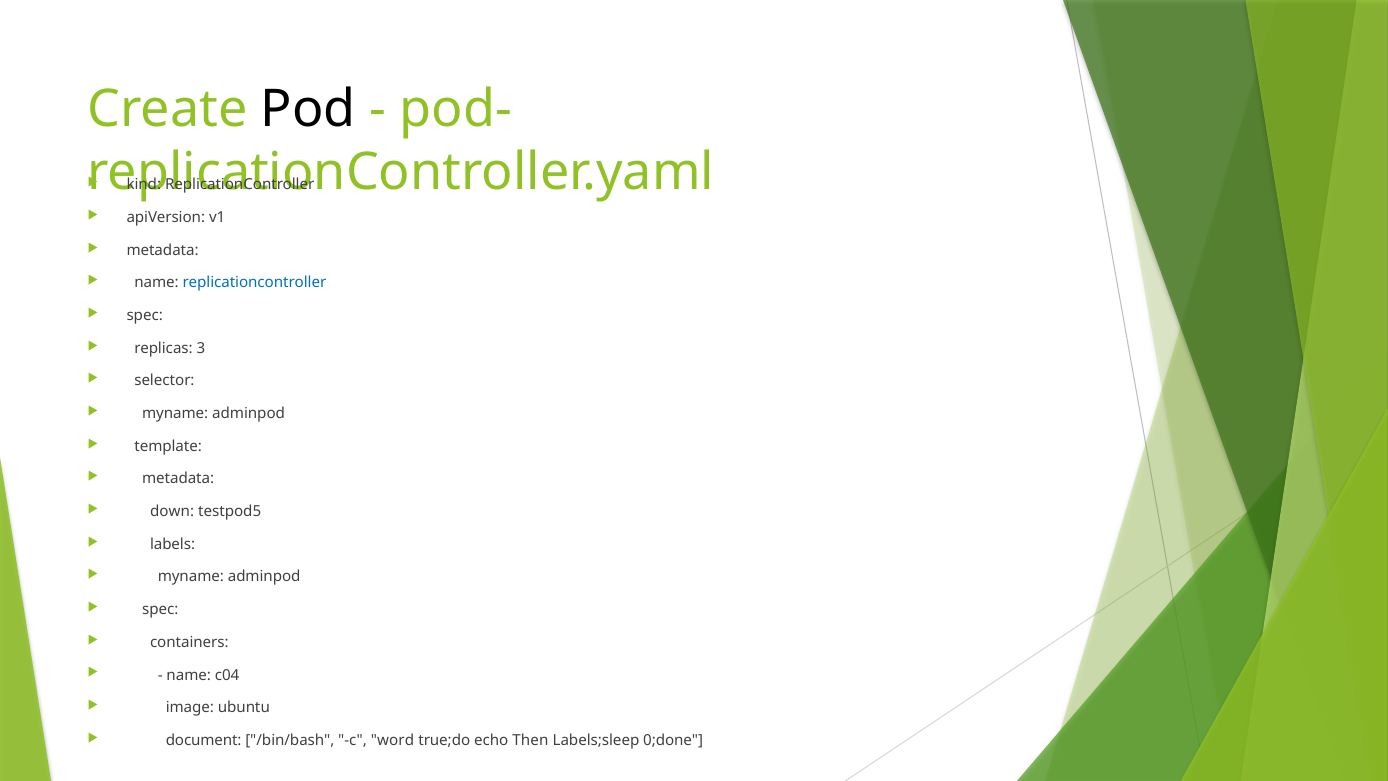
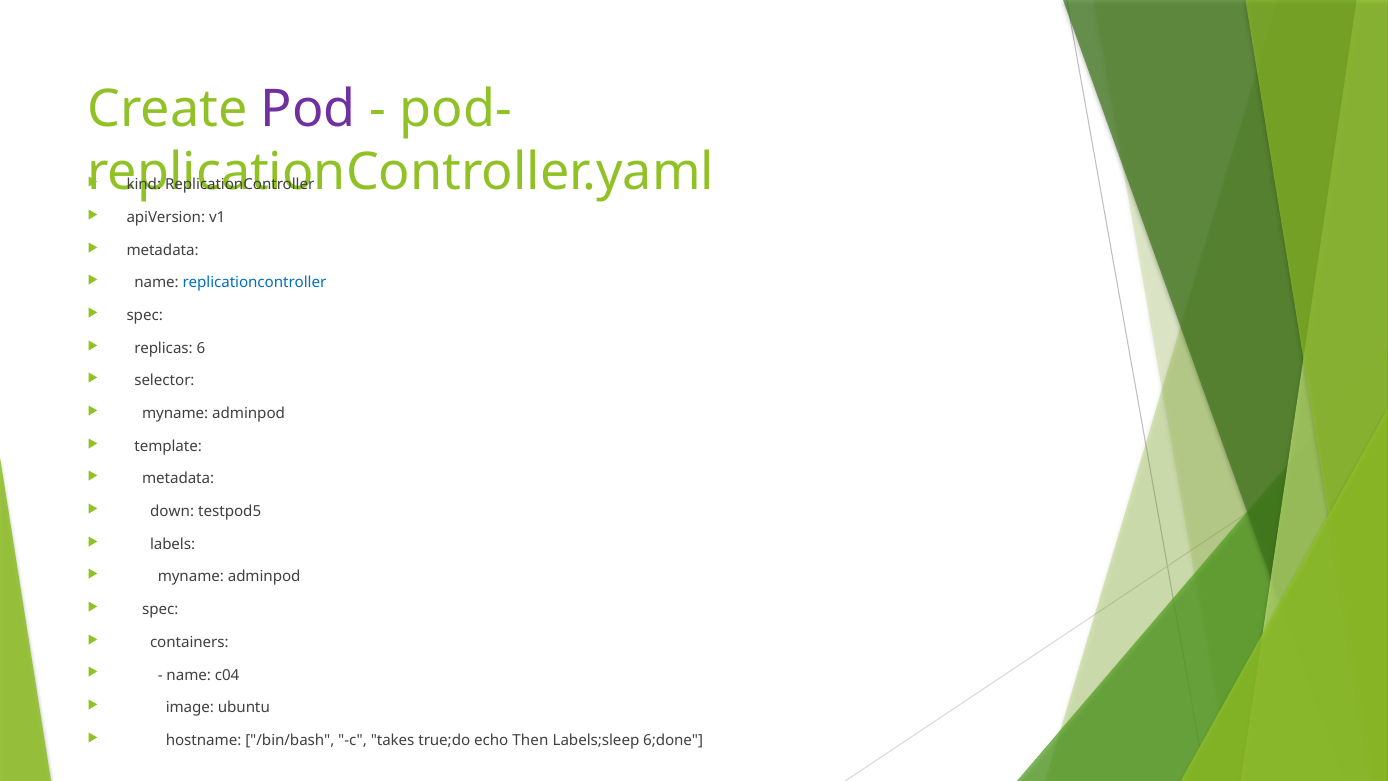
Pod colour: black -> purple (308, 109)
3: 3 -> 6 (201, 348)
document: document -> hostname (204, 740)
word: word -> takes (393, 740)
0;done: 0;done -> 6;done (673, 740)
